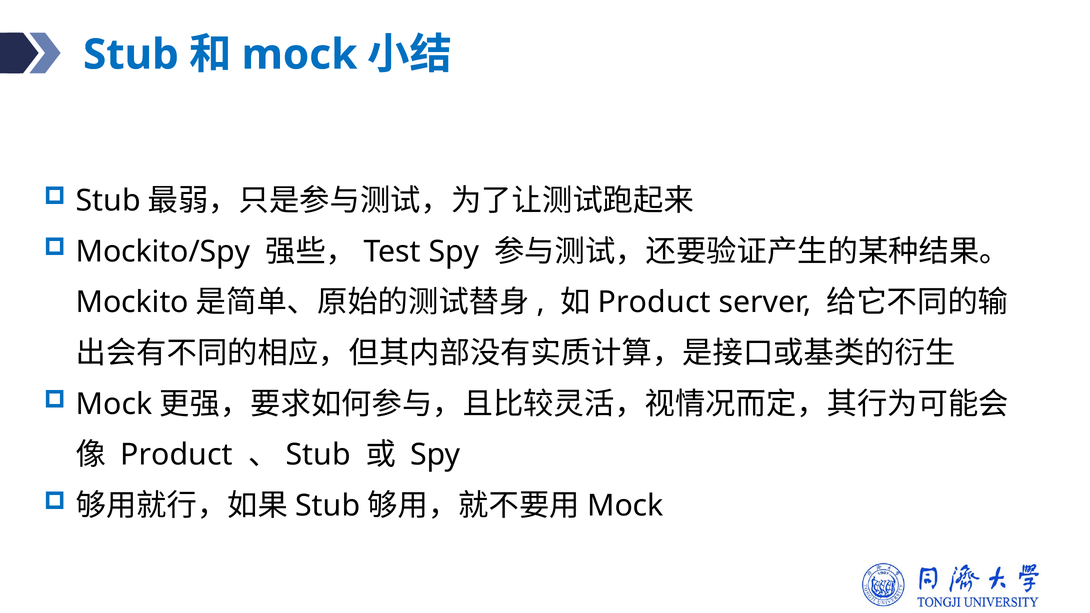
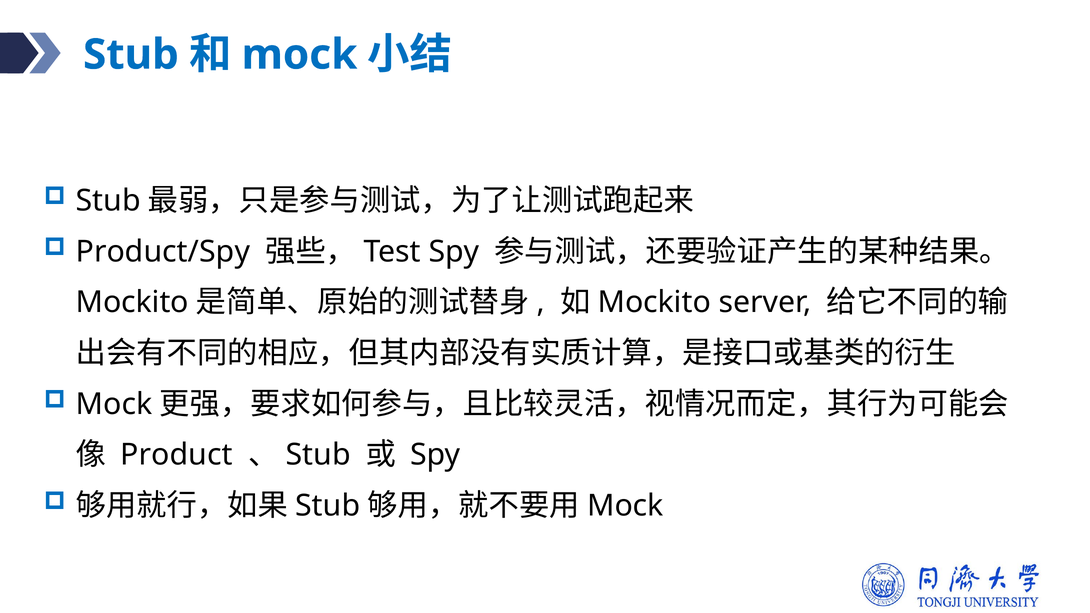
Mockito/Spy: Mockito/Spy -> Product/Spy (163, 252)
Product: Product -> Mockito (654, 302)
